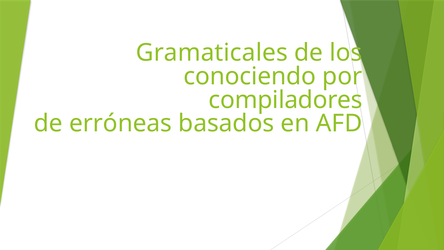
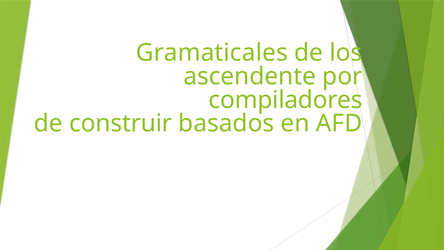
conociendo: conociendo -> ascendente (250, 76)
erróneas: erróneas -> construir (121, 123)
